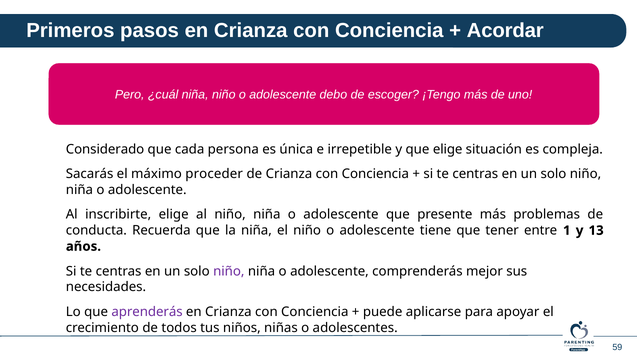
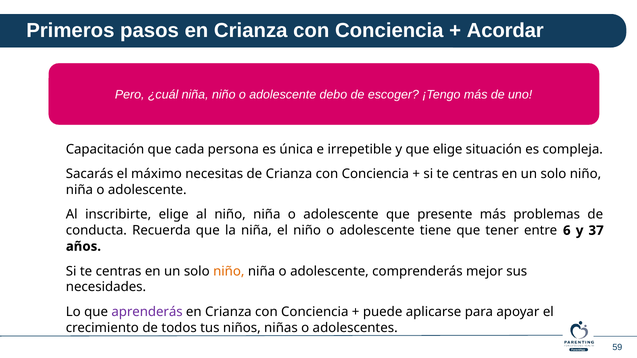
Considerado: Considerado -> Capacitación (105, 149)
proceder: proceder -> necesitas (214, 174)
1: 1 -> 6 (567, 231)
13: 13 -> 37 (596, 231)
niño colour: purple -> orange (229, 271)
